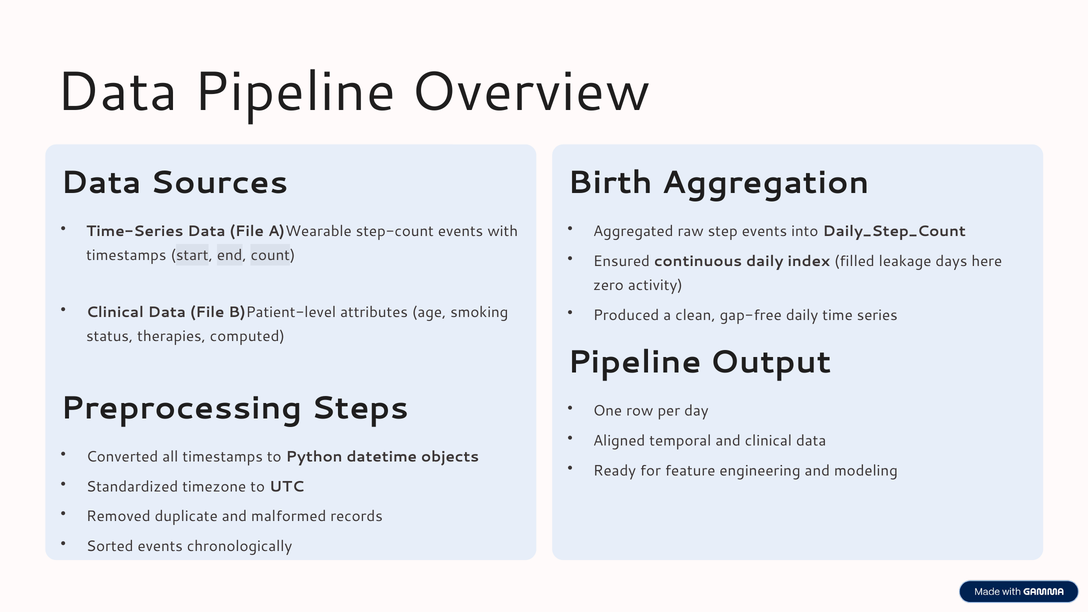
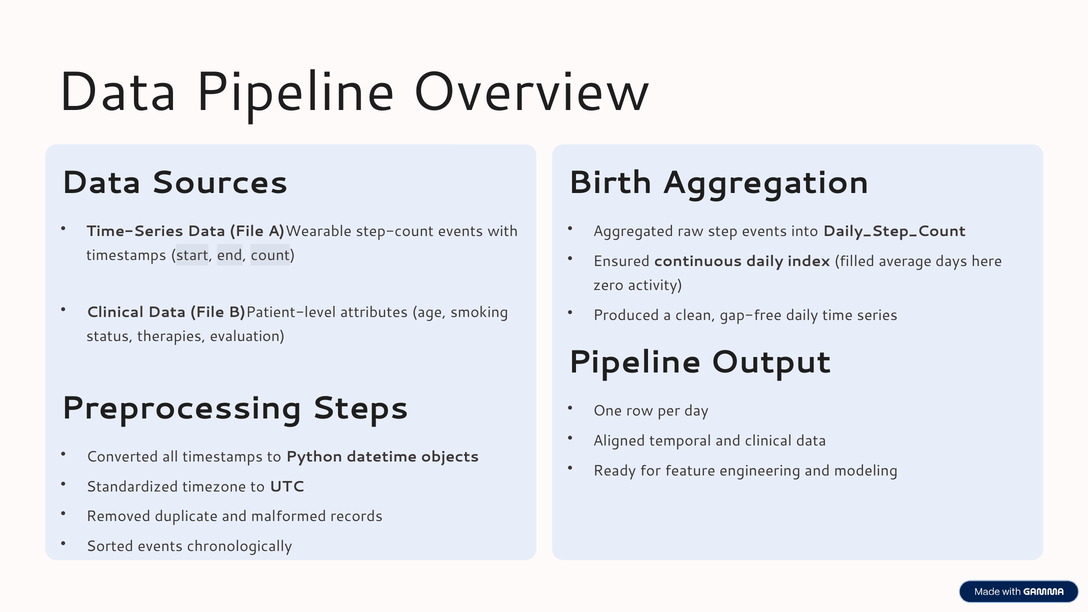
leakage: leakage -> average (905, 261)
computed: computed -> evaluation (247, 336)
